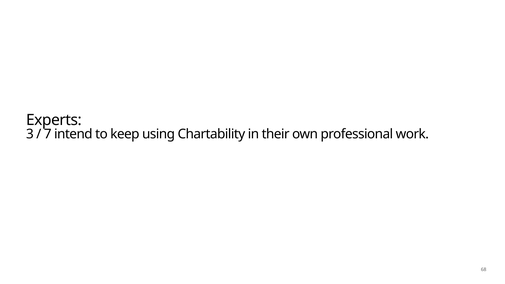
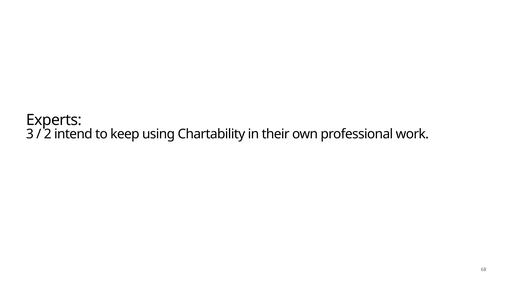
7: 7 -> 2 (48, 134)
